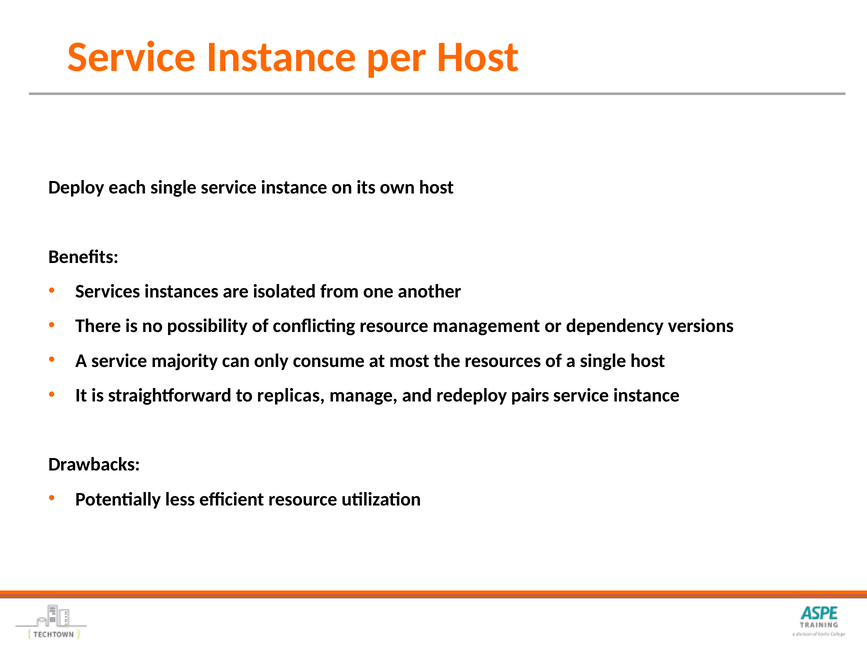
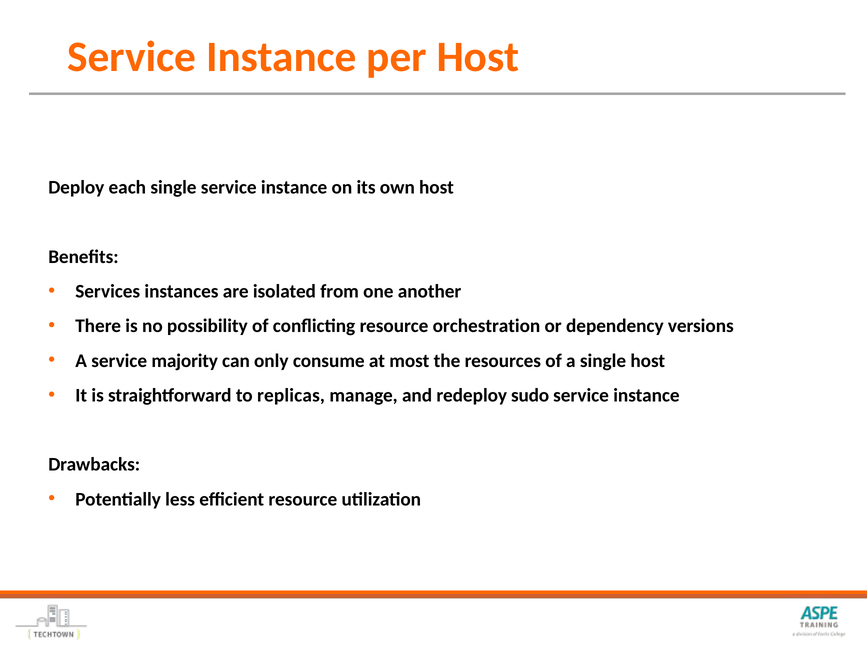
management: management -> orchestration (486, 326)
pairs: pairs -> sudo (530, 396)
